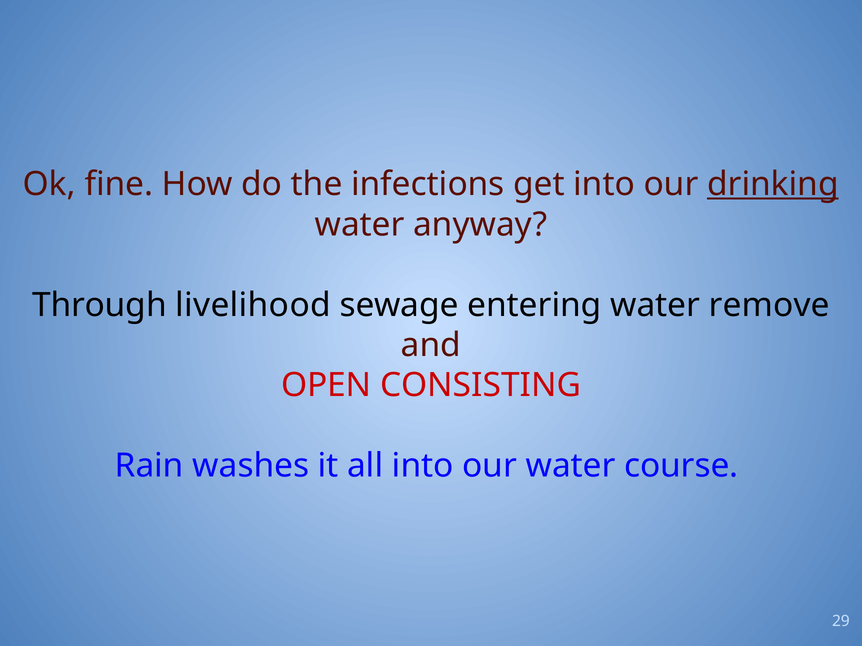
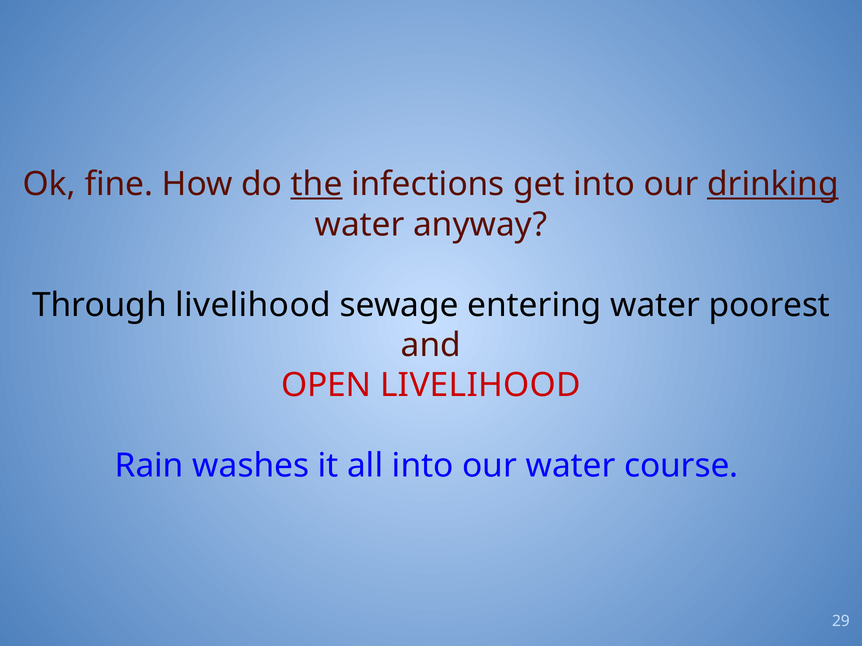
the underline: none -> present (317, 184)
remove: remove -> poorest (769, 305)
OPEN CONSISTING: CONSISTING -> LIVELIHOOD (480, 386)
